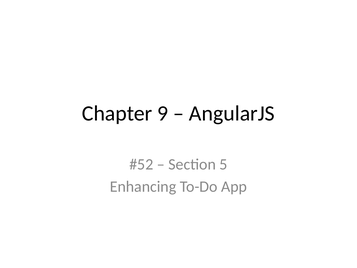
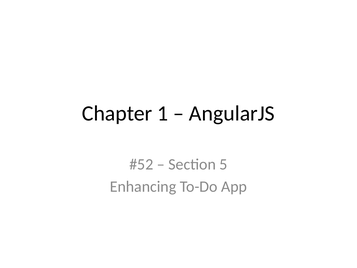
9: 9 -> 1 (163, 113)
